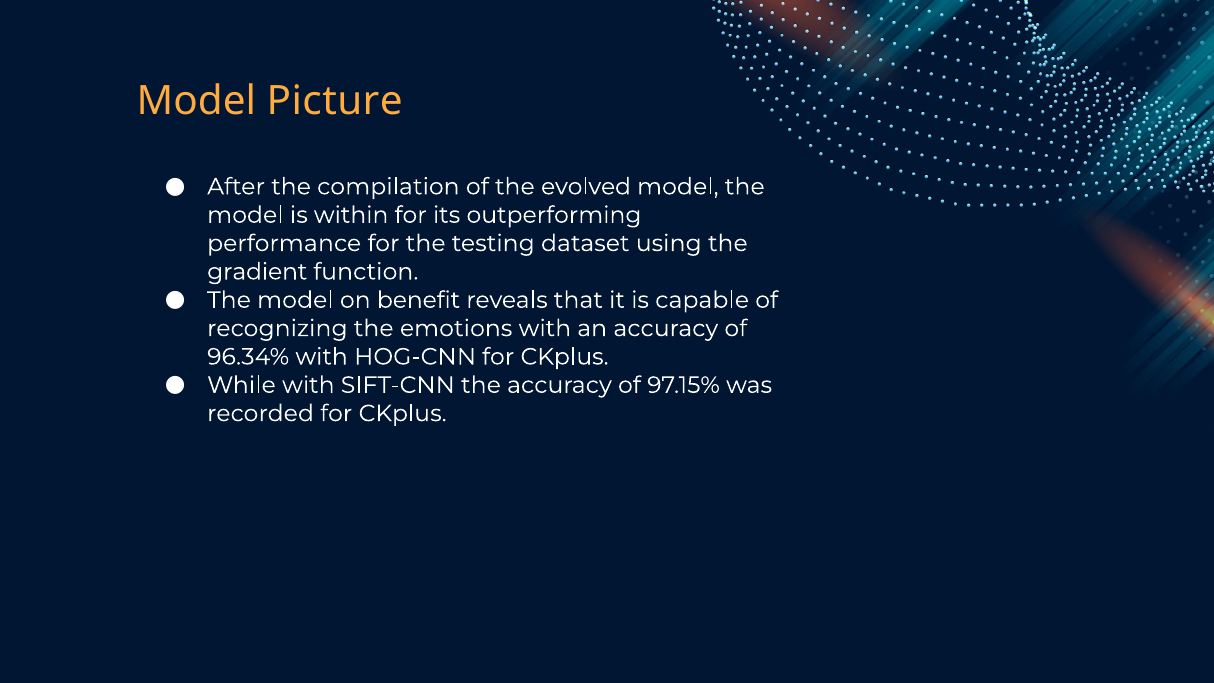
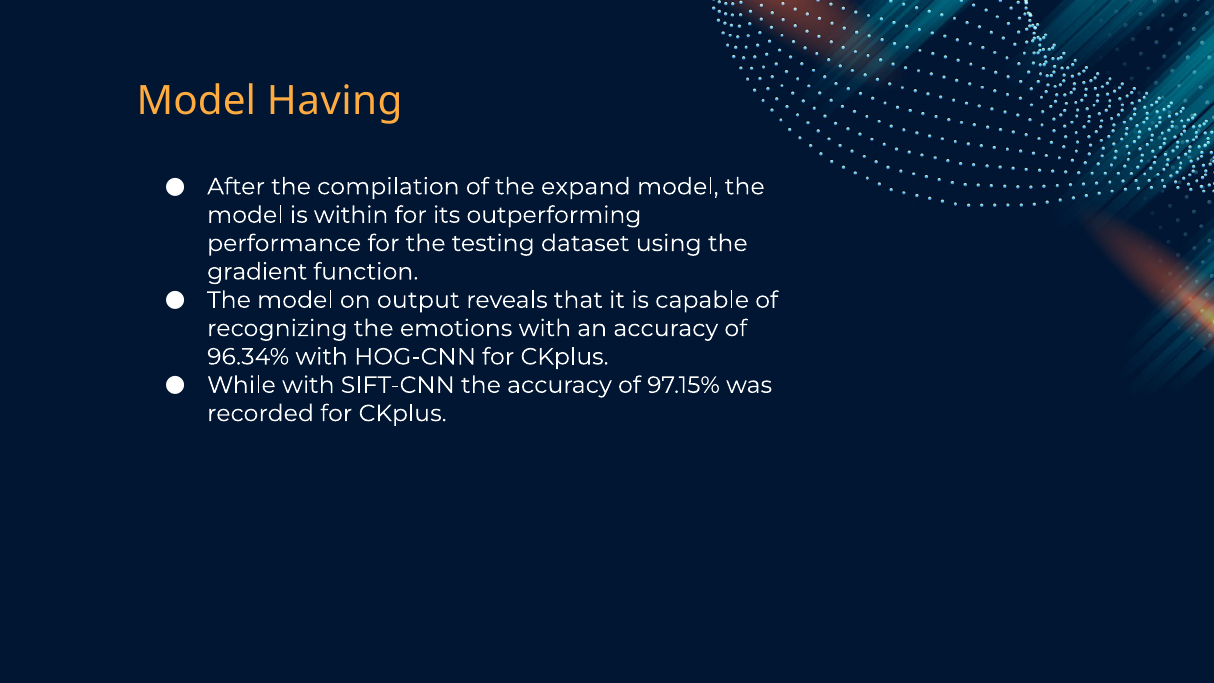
Picture: Picture -> Having (335, 101)
evolved: evolved -> expand (586, 187)
benefit: benefit -> output (418, 300)
